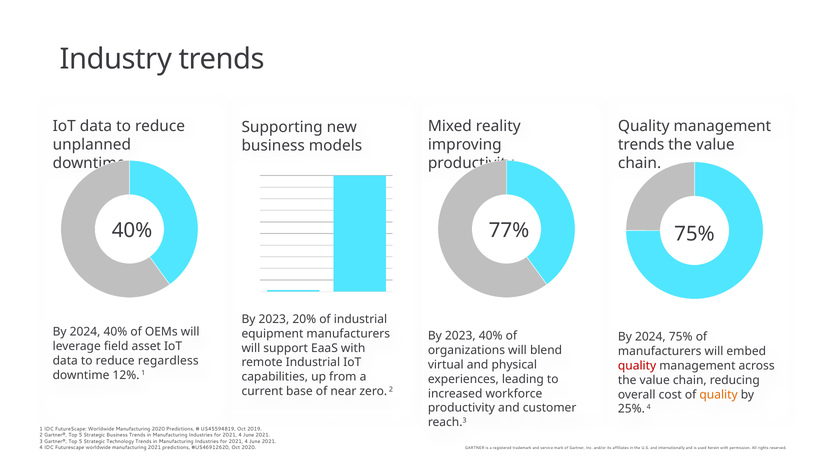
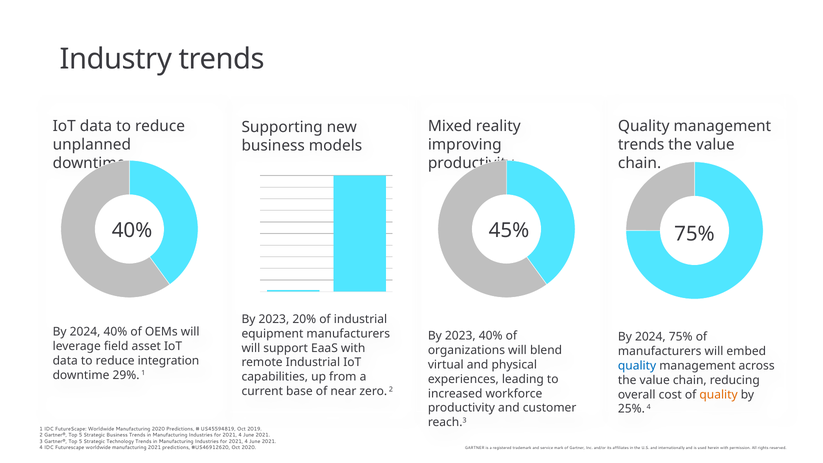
77%: 77% -> 45% (509, 230)
regardless: regardless -> integration (168, 361)
quality colour: red -> blue (637, 366)
downtime 12%: 12% -> 29% (126, 375)
